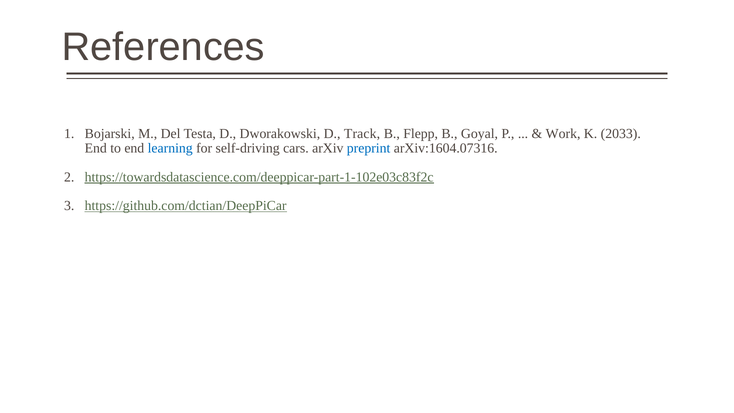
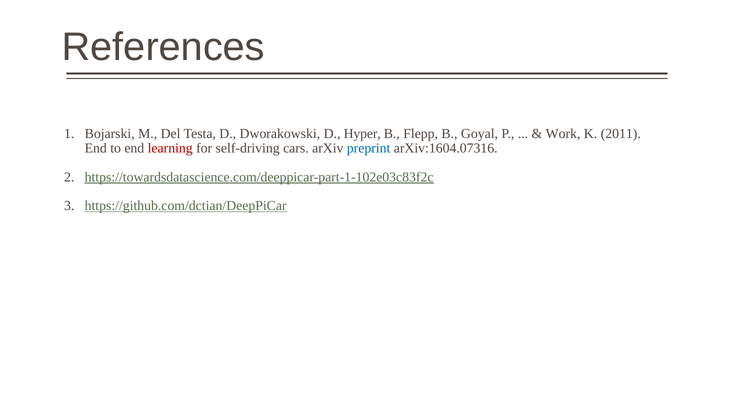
Track: Track -> Hyper (362, 133)
2033: 2033 -> 2011 (621, 133)
learning colour: blue -> red (170, 148)
